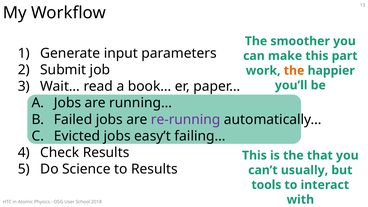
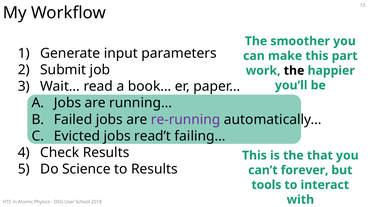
the colour: orange -> black (294, 71)
easy’t: easy’t -> read’t (153, 136)
usually: usually -> forever (305, 170)
